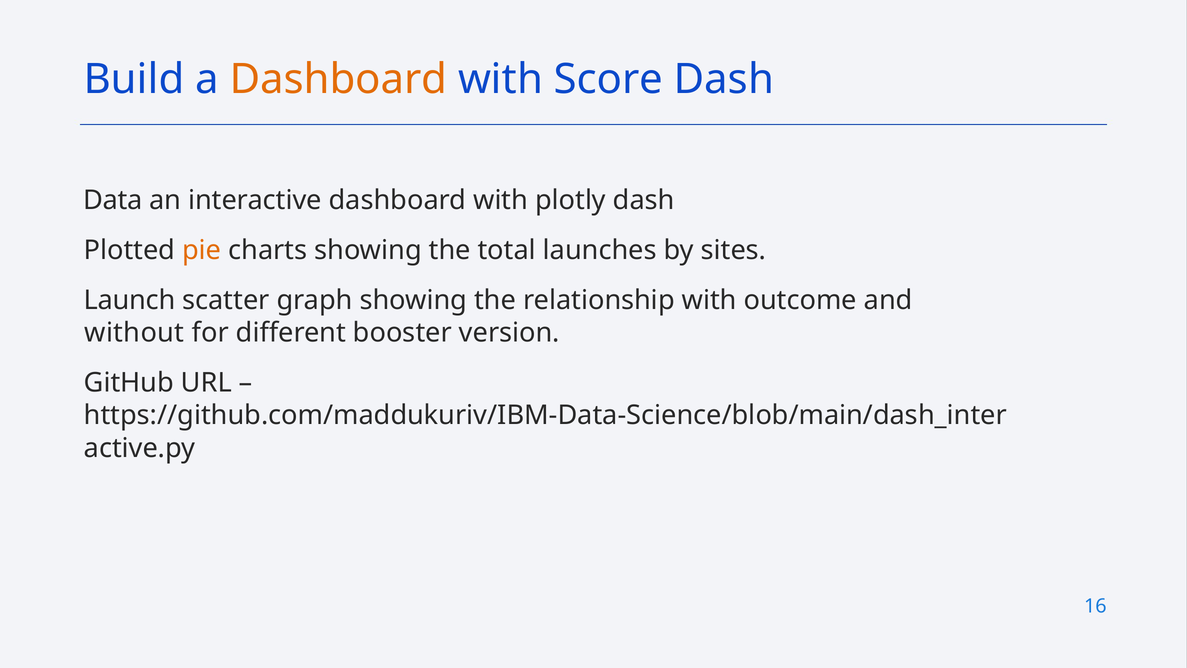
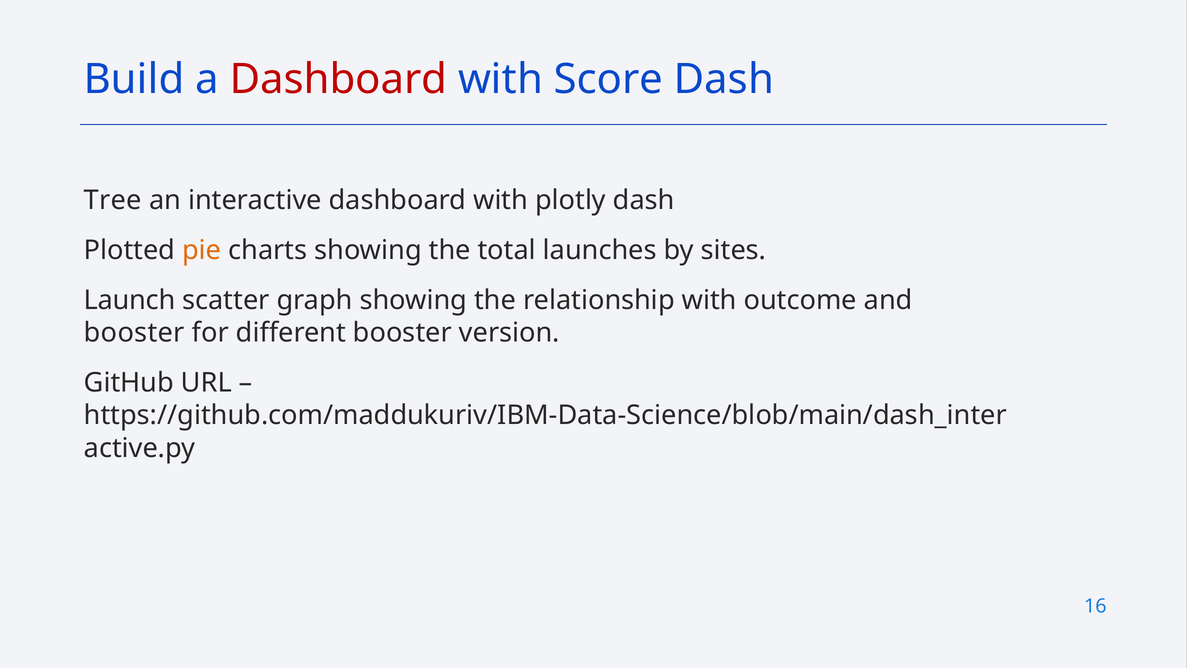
Dashboard colour: orange -> red (338, 79)
Data: Data -> Tree (113, 200)
without: without -> booster (134, 333)
